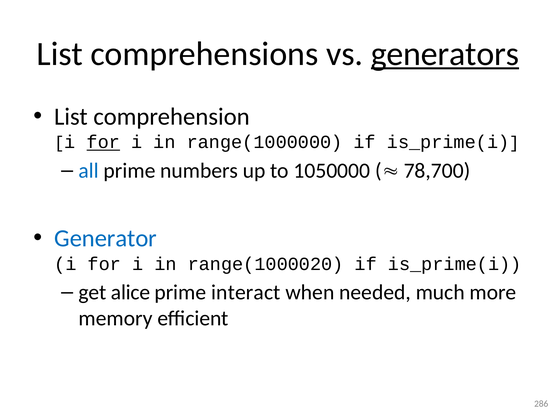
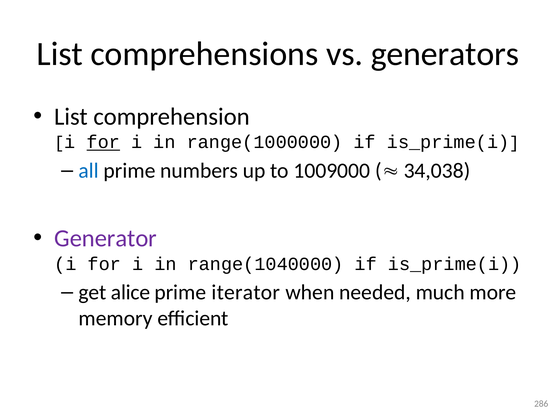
generators underline: present -> none (445, 54)
1050000: 1050000 -> 1009000 (332, 171)
78,700: 78,700 -> 34,038 (437, 171)
Generator colour: blue -> purple (106, 238)
range(1000020: range(1000020 -> range(1040000 (266, 264)
interact: interact -> iterator (246, 293)
